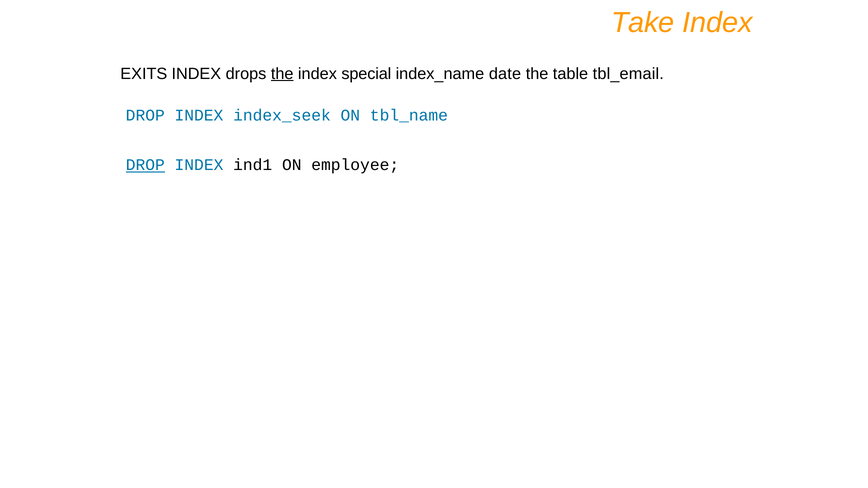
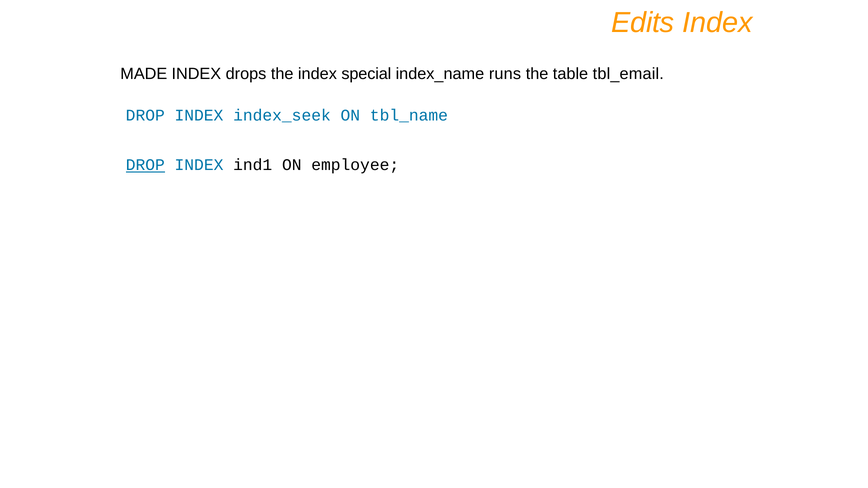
Take: Take -> Edits (643, 23)
EXITS: EXITS -> MADE (144, 74)
the underline: present -> none (282, 74)
date: date -> runs (505, 74)
